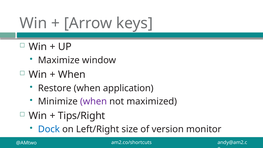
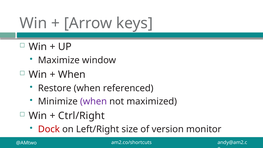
application: application -> referenced (128, 88)
Tips/Right: Tips/Right -> Ctrl/Right (82, 116)
Dock colour: blue -> red (49, 129)
